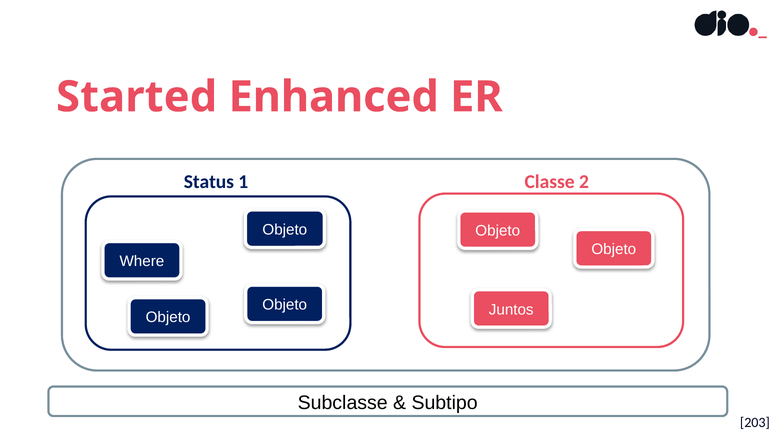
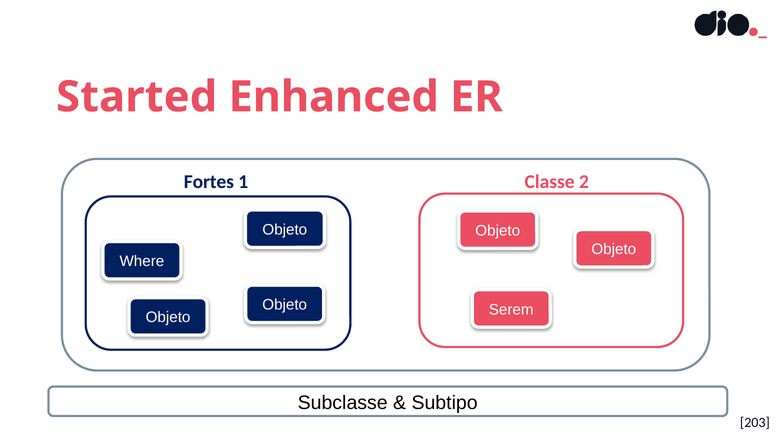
Status: Status -> Fortes (209, 182)
Juntos: Juntos -> Serem (511, 310)
